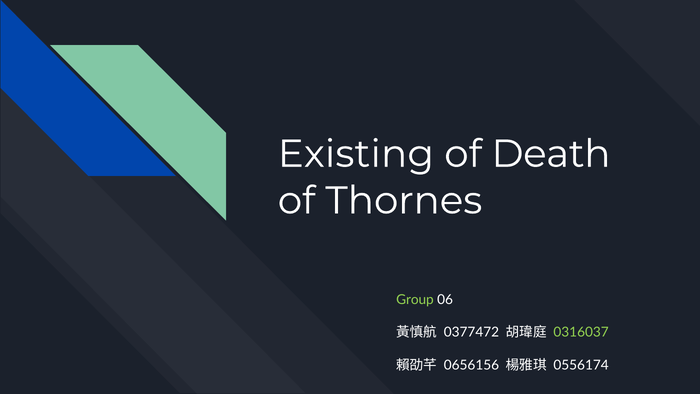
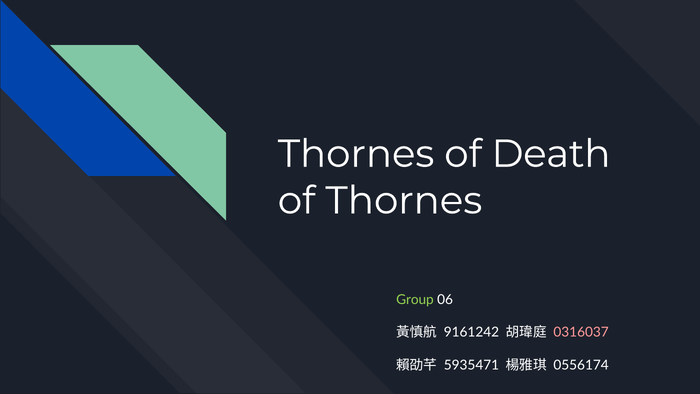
Existing: Existing -> Thornes (356, 154)
0377472: 0377472 -> 9161242 (471, 332)
0316037 colour: light green -> pink (581, 332)
0656156: 0656156 -> 5935471 (471, 365)
